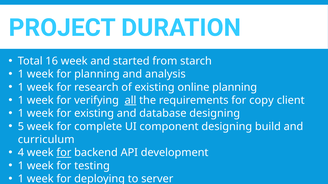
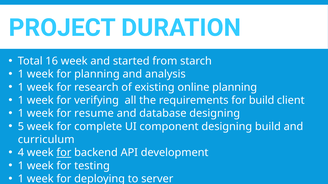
all underline: present -> none (130, 101)
for copy: copy -> build (262, 101)
for existing: existing -> resume (94, 114)
